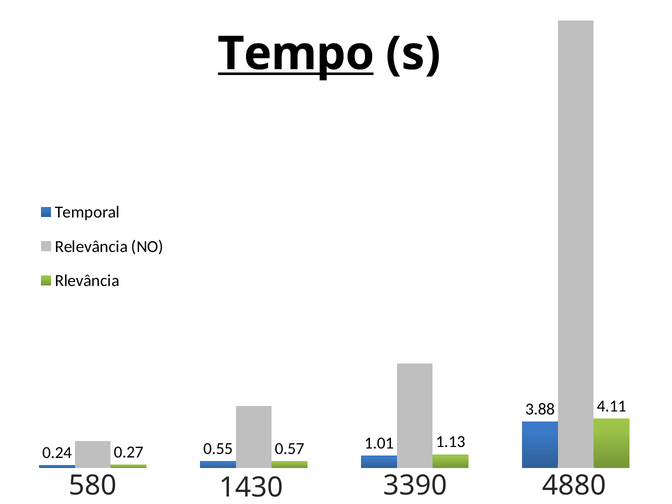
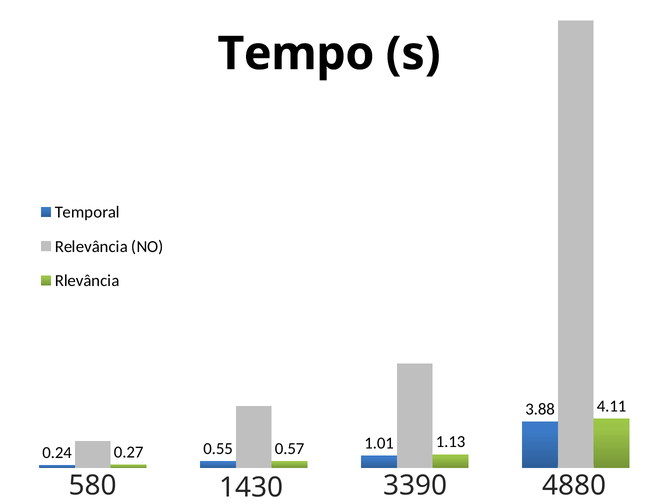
Tempo underline: present -> none (296, 54)
